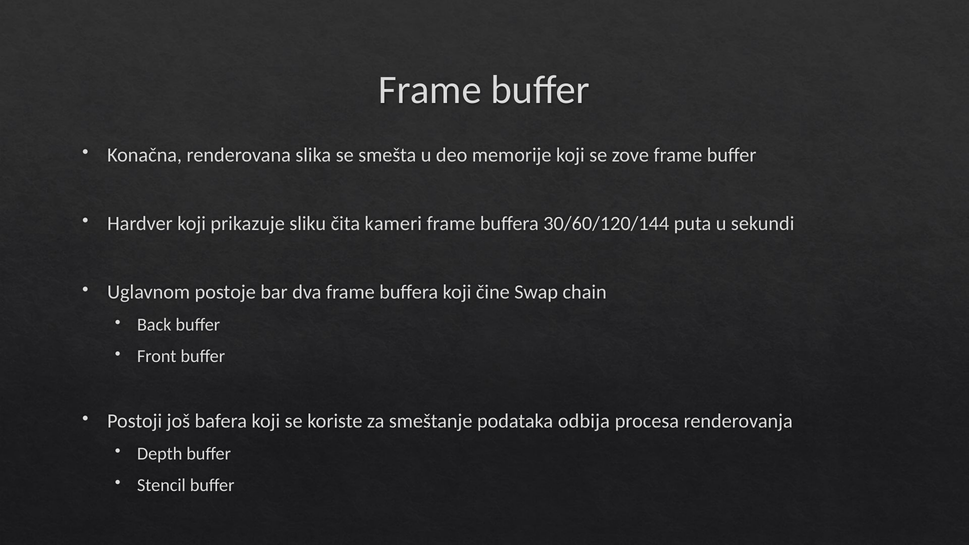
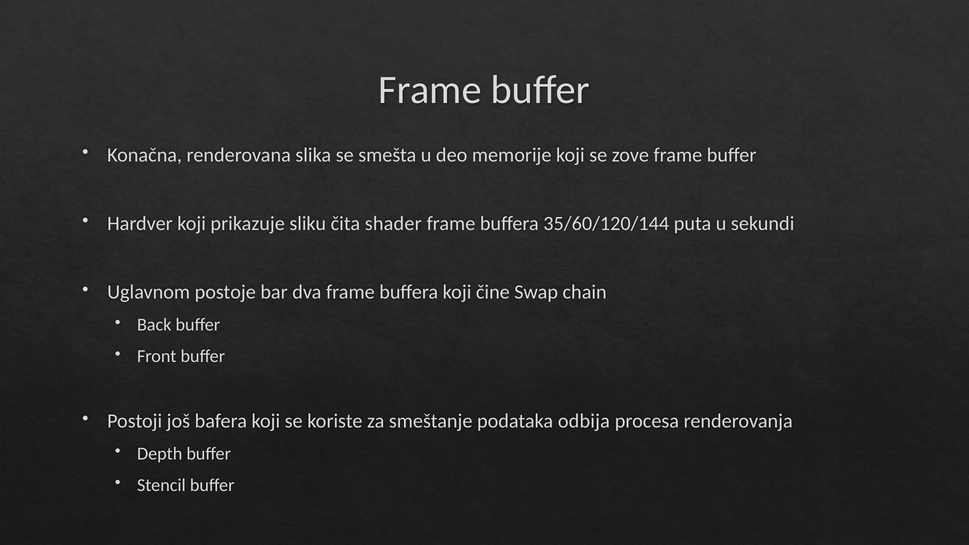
kameri: kameri -> shader (393, 224)
30/60/120/144: 30/60/120/144 -> 35/60/120/144 (606, 224)
